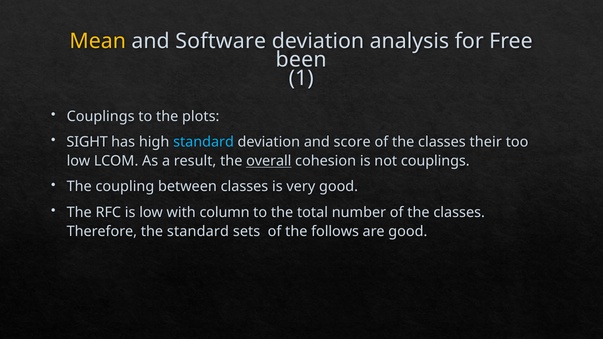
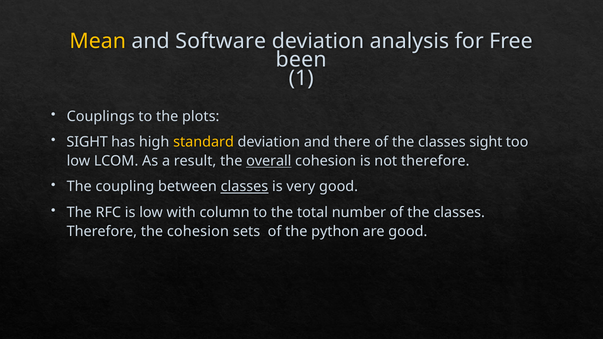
standard colour: light blue -> yellow (204, 142)
score: score -> there (352, 142)
classes their: their -> sight (486, 142)
not couplings: couplings -> therefore (435, 161)
classes underline: none -> present (244, 187)
the standard: standard -> cohesion (198, 232)
follows: follows -> python (335, 232)
